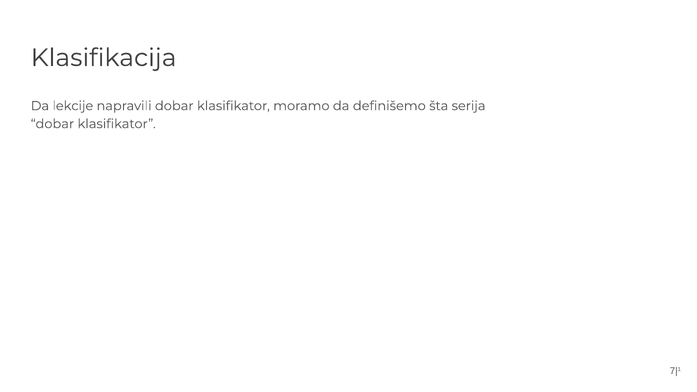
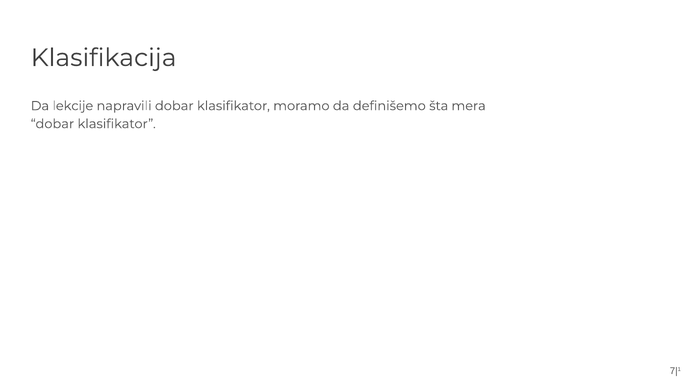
serija: serija -> mera (469, 106)
